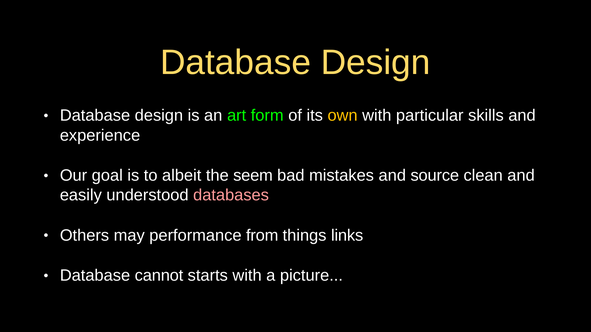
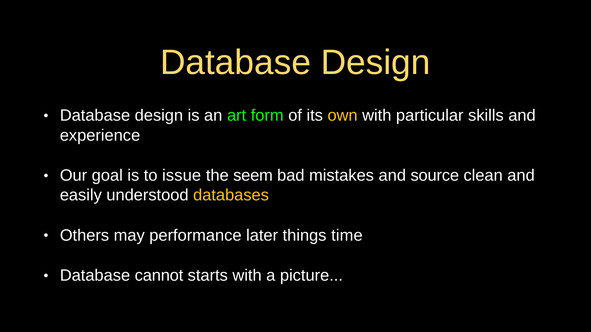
albeit: albeit -> issue (182, 176)
databases colour: pink -> yellow (231, 195)
from: from -> later (262, 236)
links: links -> time (347, 236)
